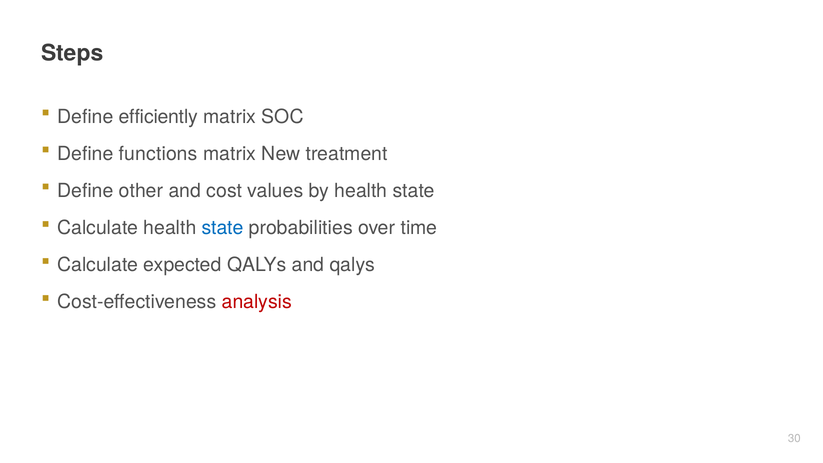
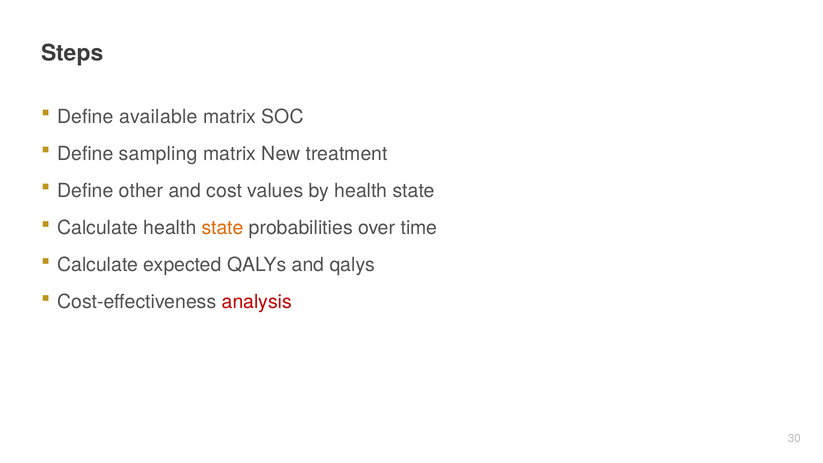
efficiently: efficiently -> available (158, 117)
functions: functions -> sampling (158, 154)
state colour: blue -> orange (223, 228)
